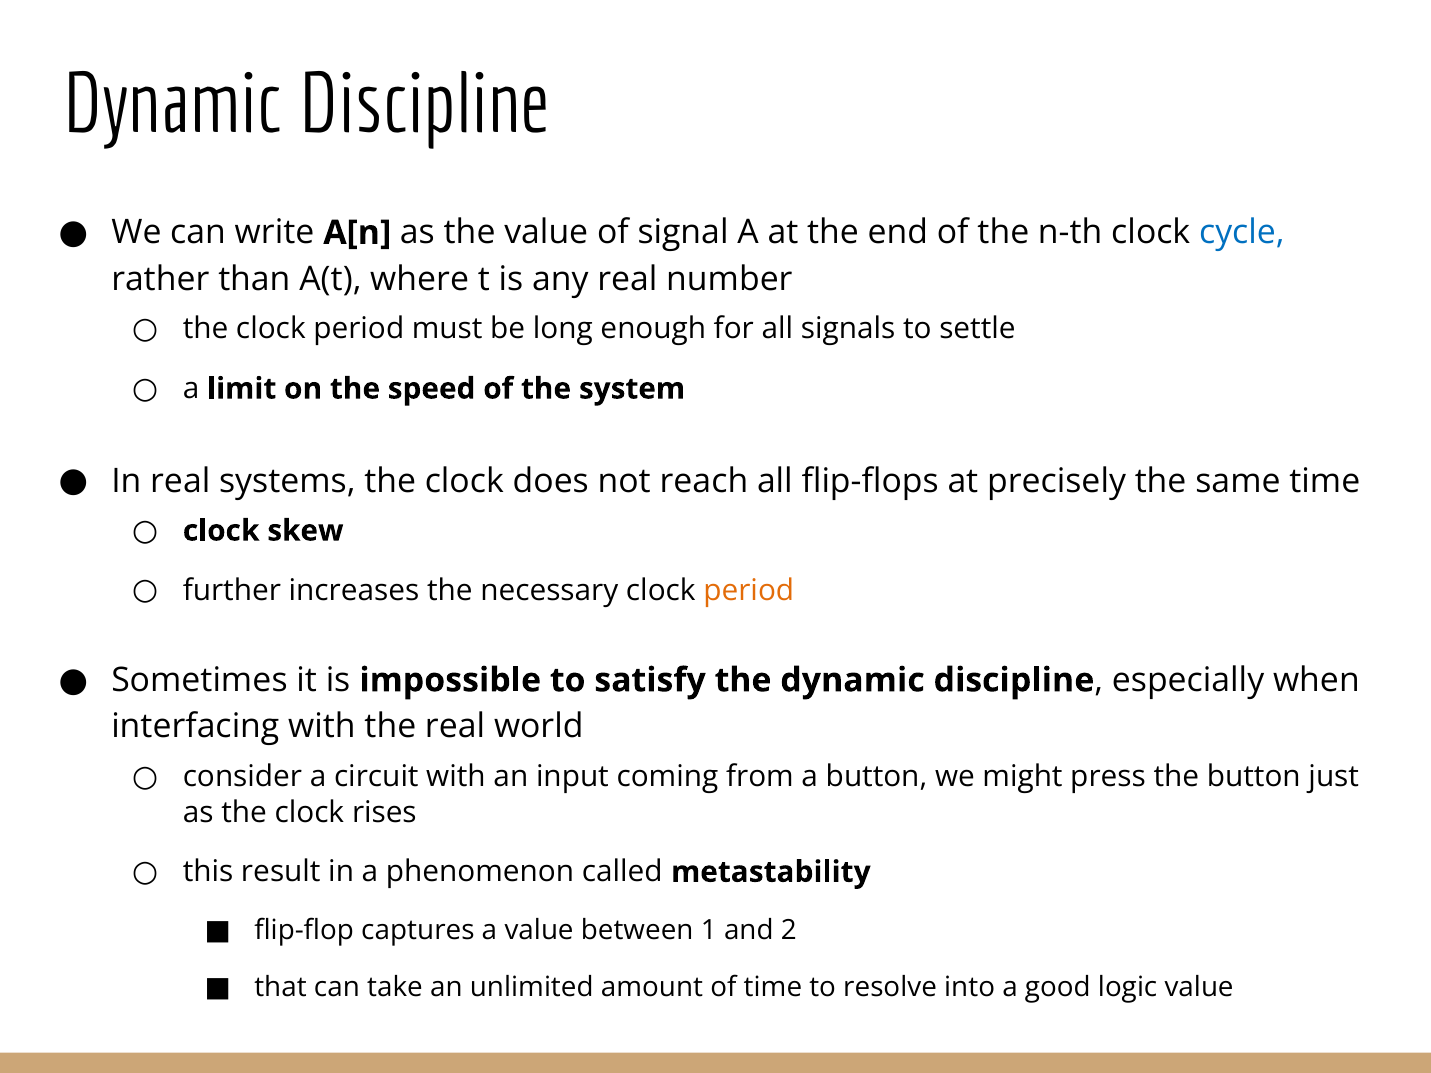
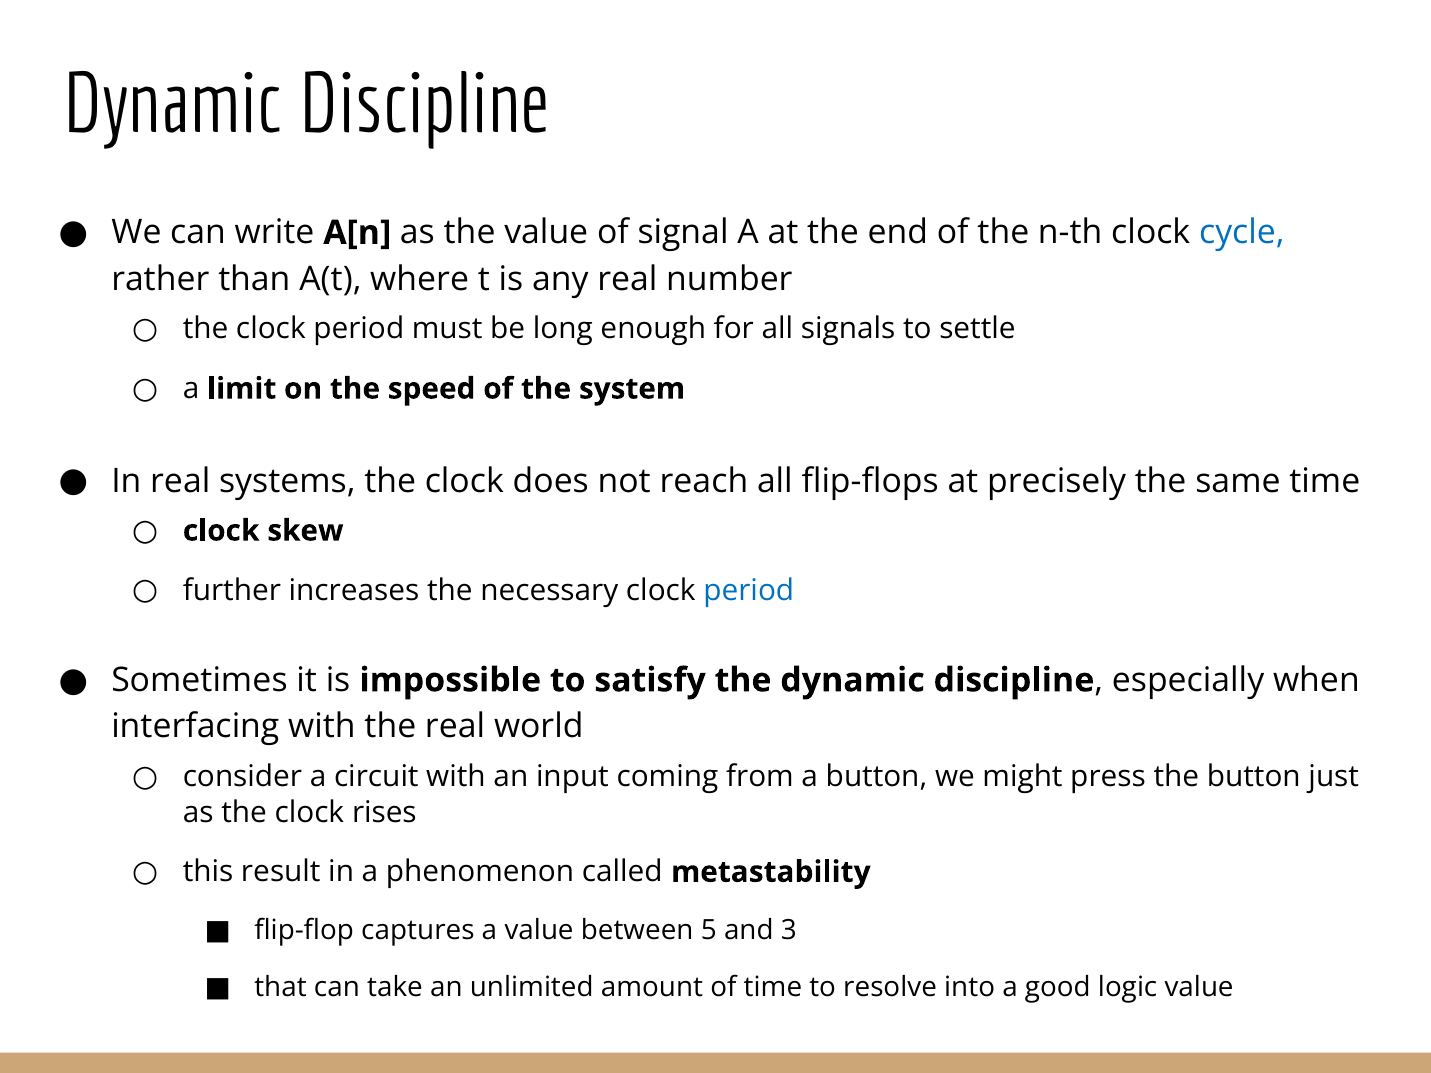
period colour: orange -> blue (749, 591)
1: 1 -> 5 (709, 931)
2: 2 -> 3 (789, 931)
